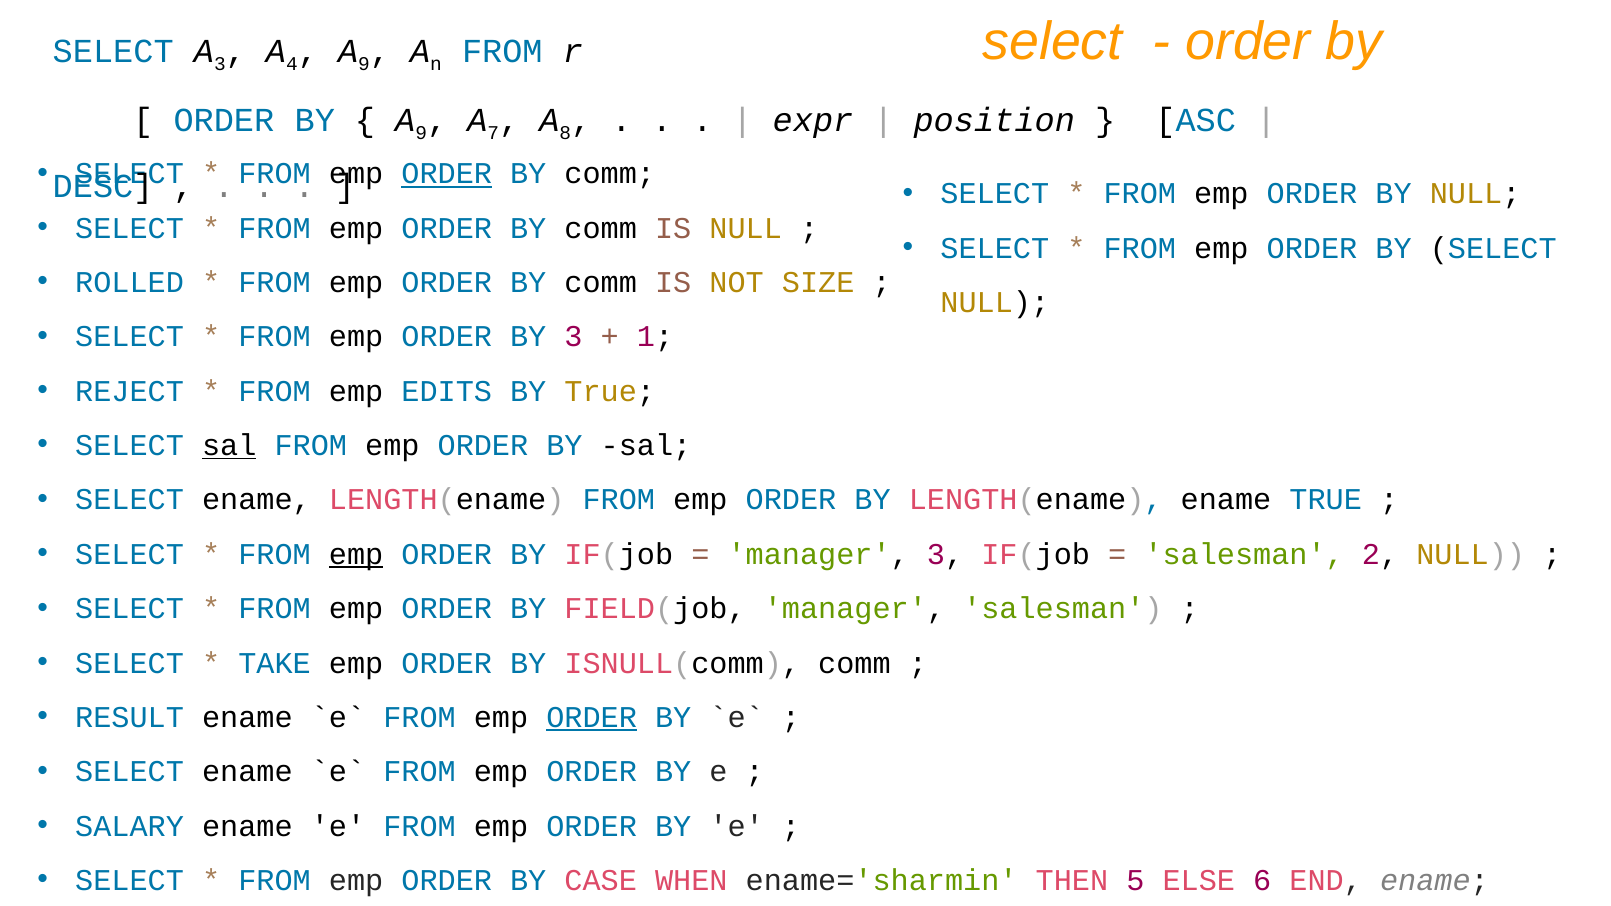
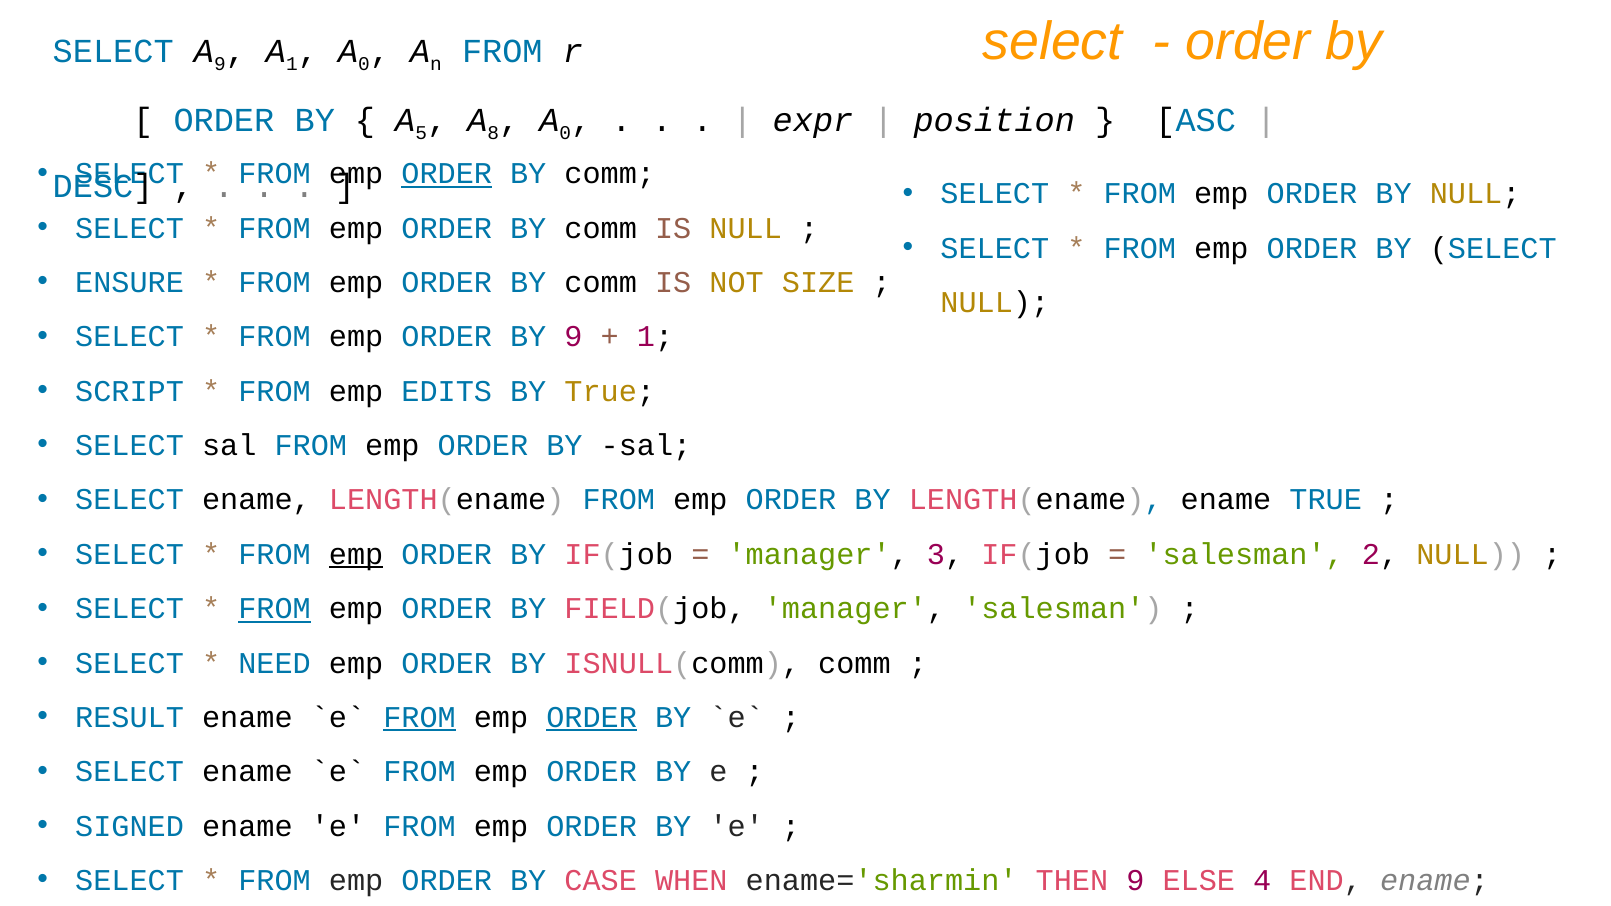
3: 3 -> 9 (220, 65)
4: 4 -> 1 (292, 65)
9: 9 -> 0 (364, 65)
9: 9 -> 5 (421, 133)
7: 7 -> 8 (493, 133)
8: 8 -> 0 (565, 133)
ROLLED: ROLLED -> ENSURE (130, 283)
BY 3: 3 -> 9 (574, 337)
REJECT: REJECT -> SCRIPT (130, 391)
sal underline: present -> none (229, 446)
FROM underline: none -> present (275, 609)
TAKE: TAKE -> NEED (275, 663)
FROM underline: none -> present (420, 718)
SALARY: SALARY -> SIGNED (130, 826)
THEN 5: 5 -> 9 (1135, 881)
6: 6 -> 4 (1262, 881)
